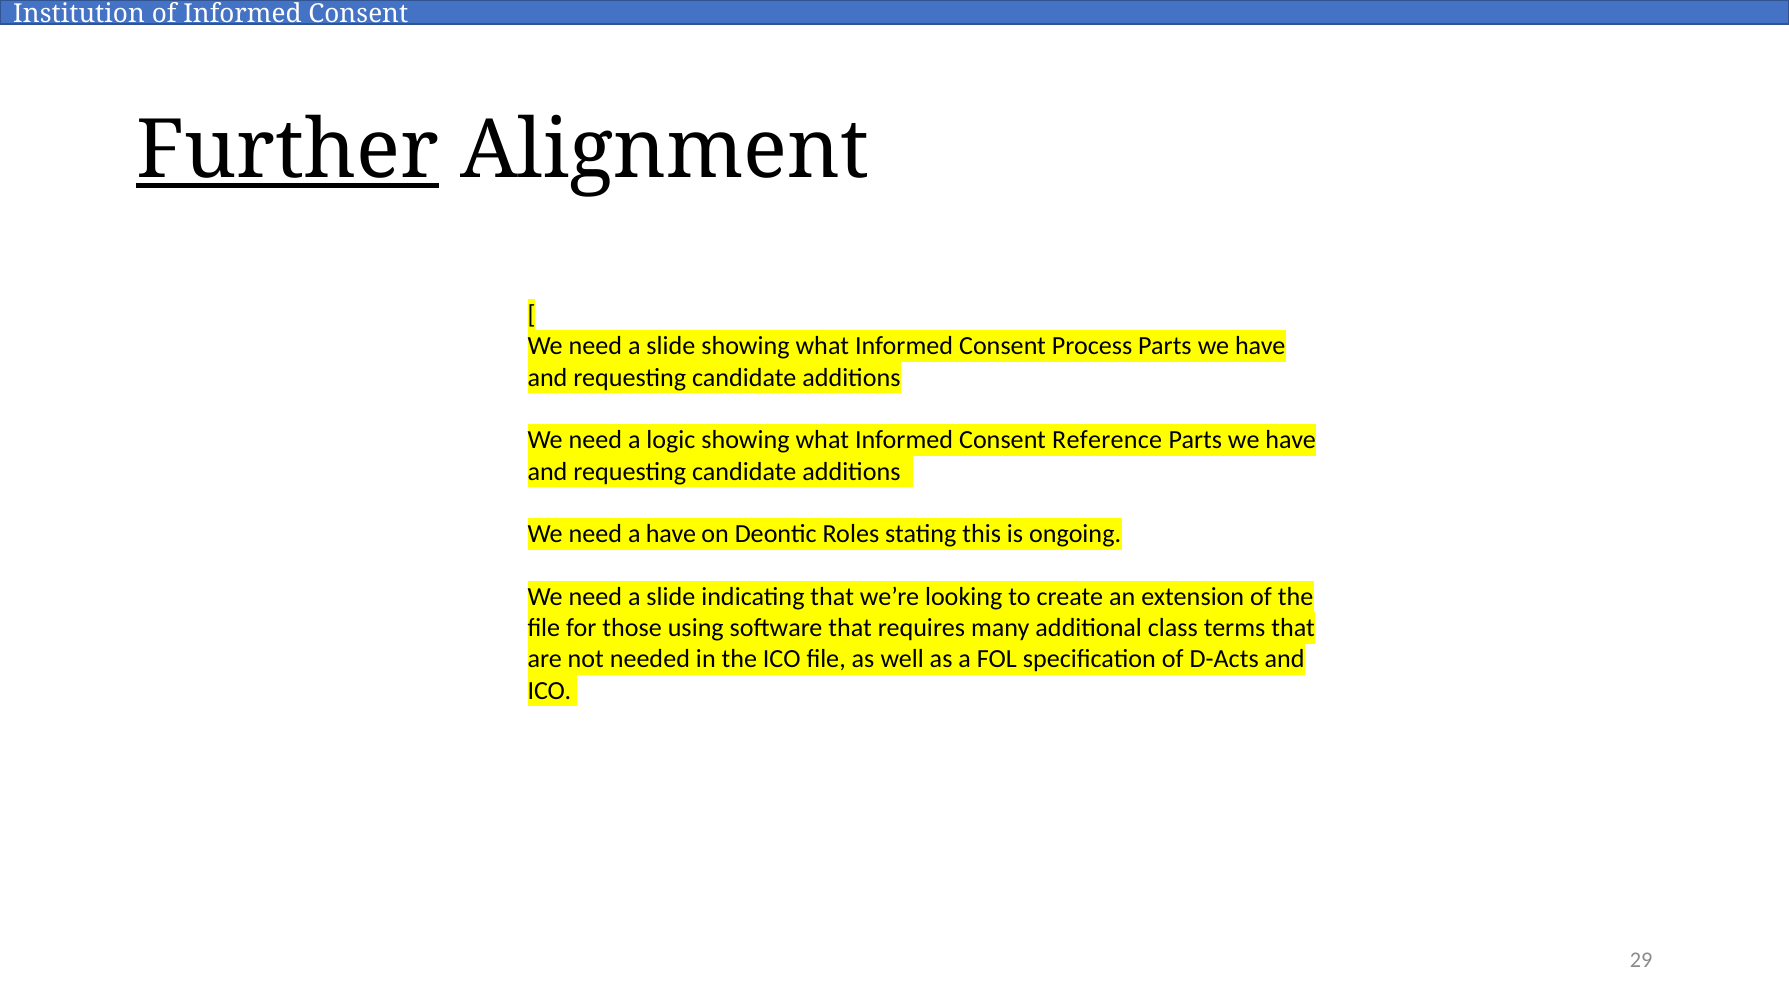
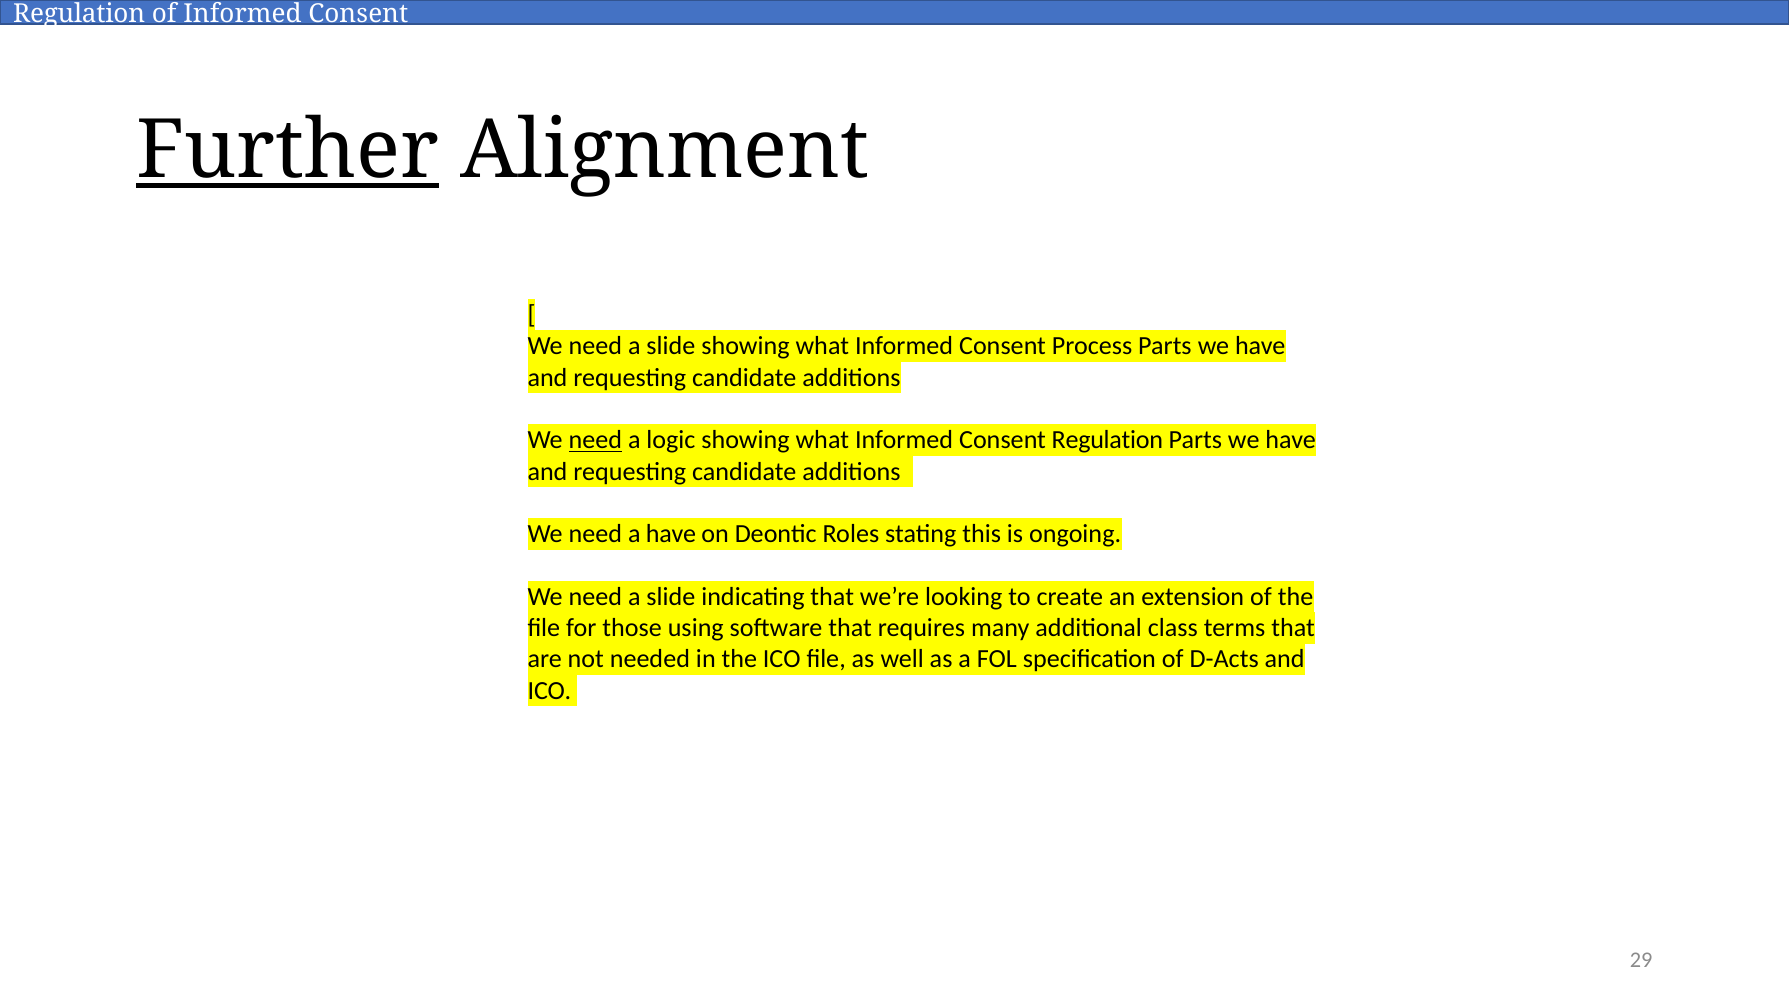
Institution: Institution -> Regulation (79, 14)
need underline: none -> present (595, 440)
Consent Reference: Reference -> Regulation (1107, 440)
